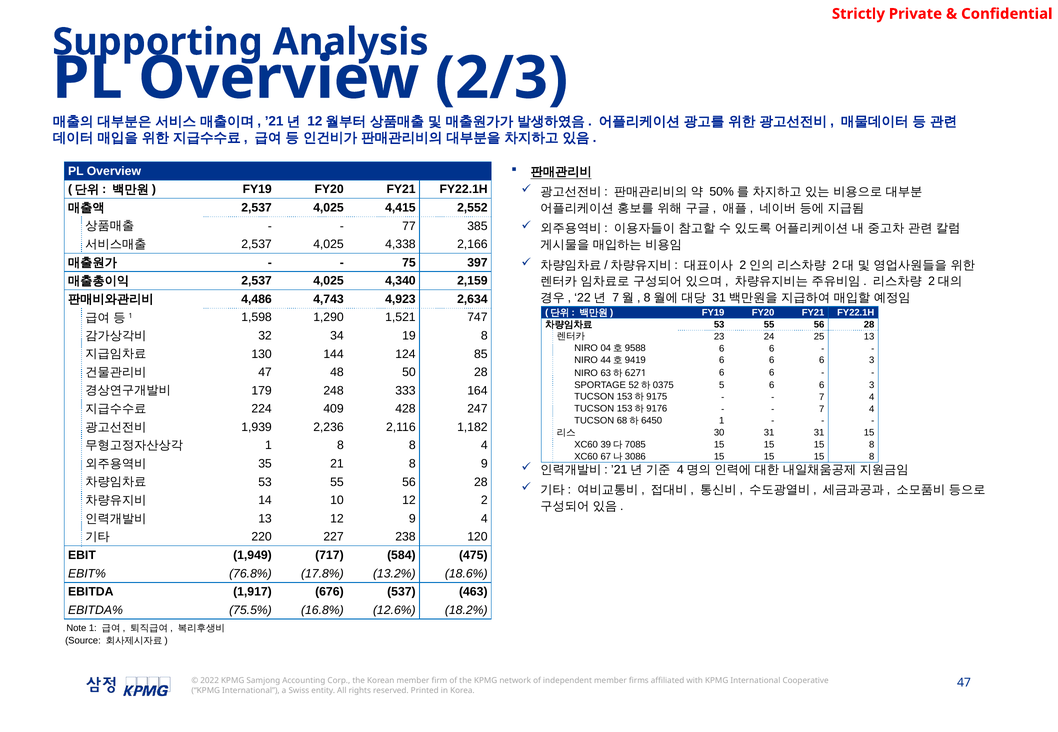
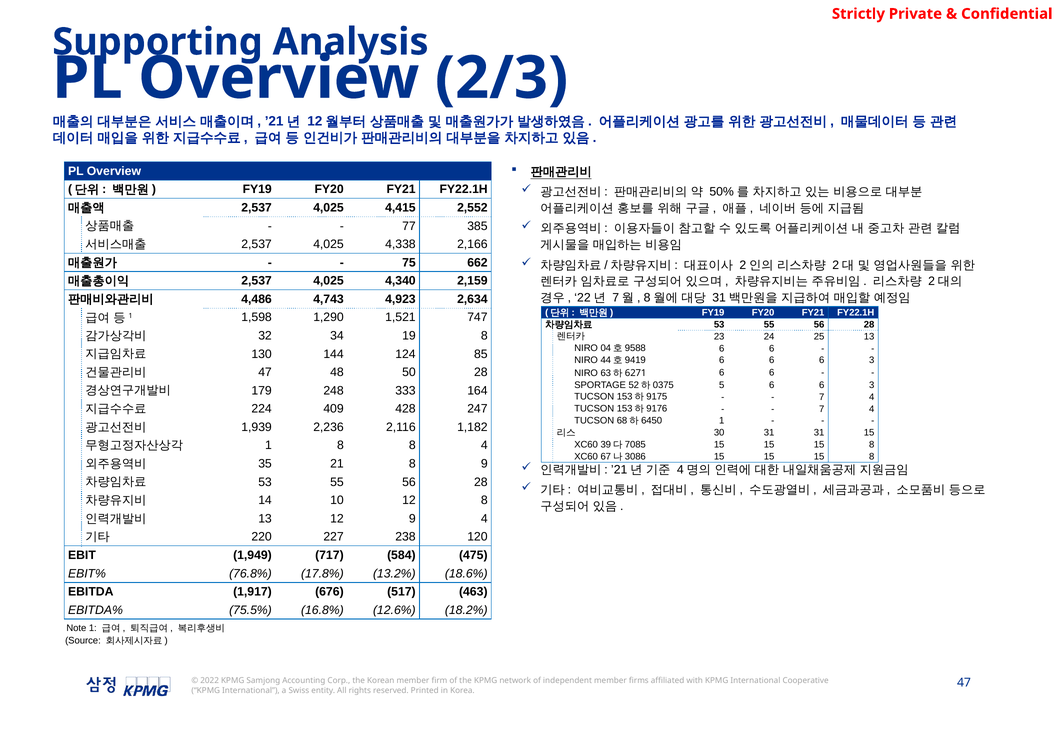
397: 397 -> 662 (477, 263)
12 2: 2 -> 8 (484, 501)
537: 537 -> 517 (401, 592)
